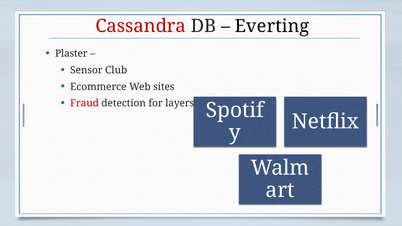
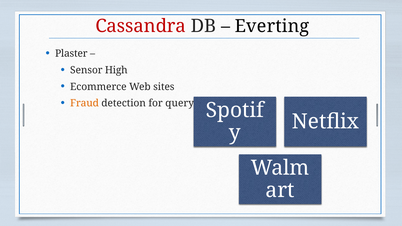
Club: Club -> High (116, 70)
Fraud colour: red -> orange (85, 103)
layers: layers -> query (180, 103)
